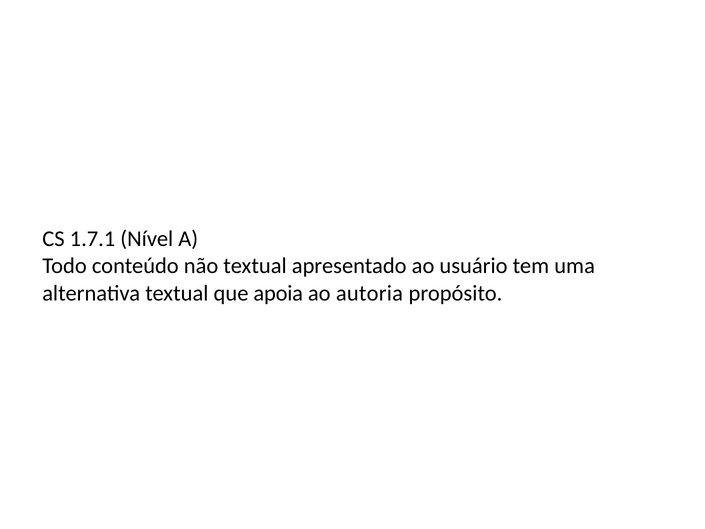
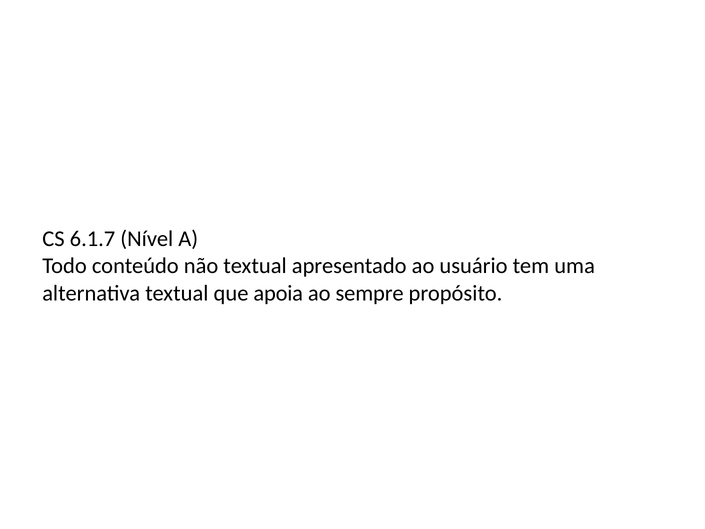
1.7.1: 1.7.1 -> 6.1.7 (92, 239)
autoria: autoria -> sempre (370, 293)
